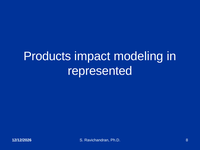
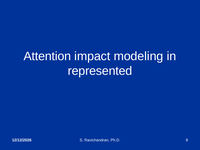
Products: Products -> Attention (47, 56)
